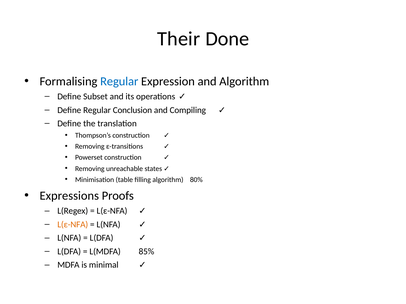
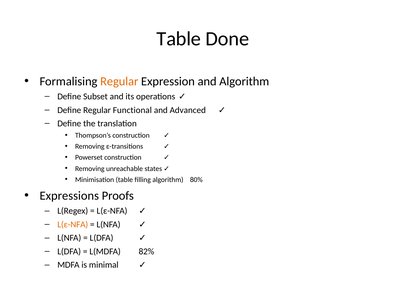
Their: Their -> Table (179, 39)
Regular colour: blue -> orange (119, 81)
Conclusion: Conclusion -> Functional (132, 110)
Compiling: Compiling -> Advanced (188, 110)
85%: 85% -> 82% (146, 252)
